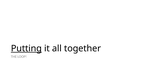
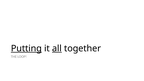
all underline: none -> present (57, 48)
